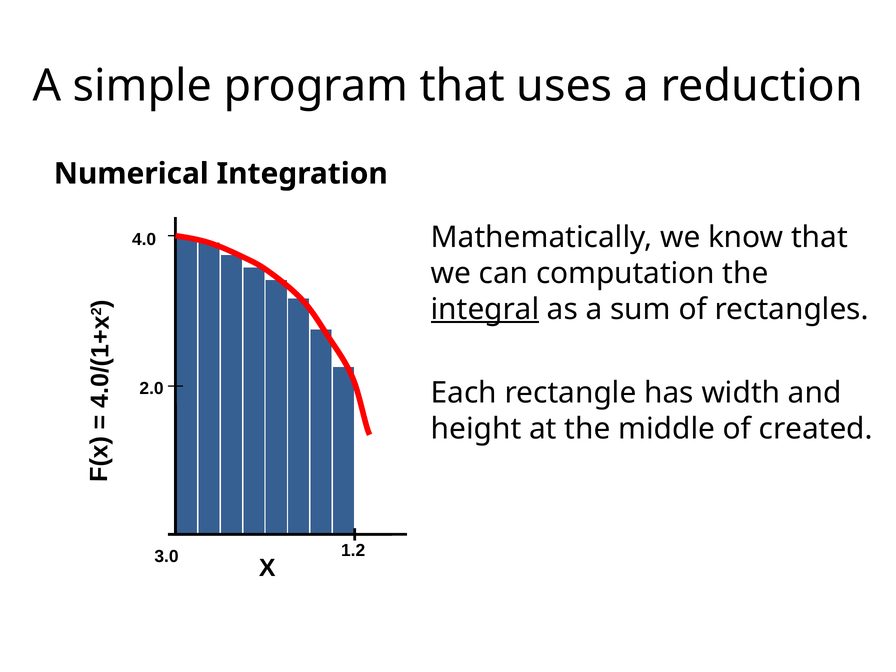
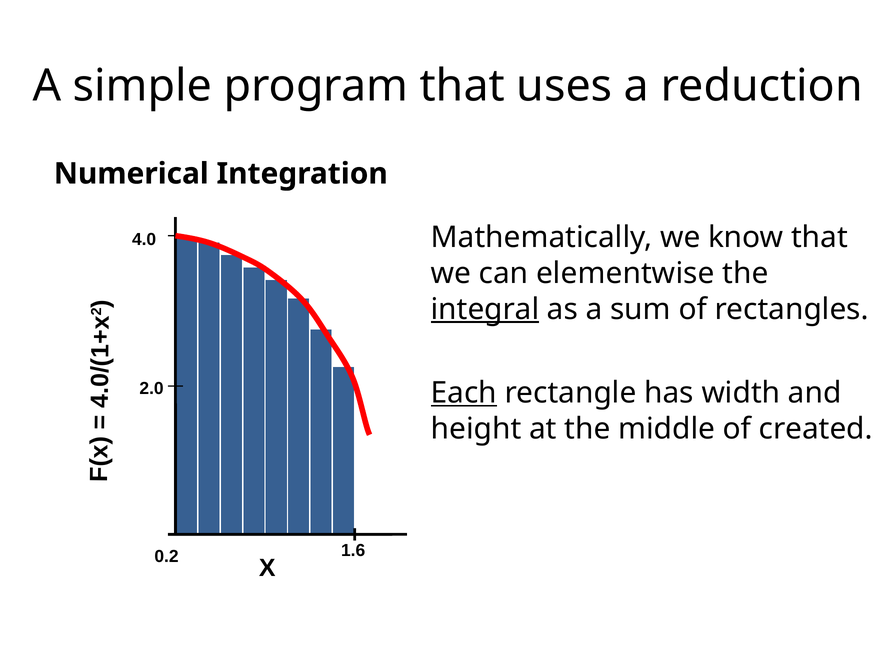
computation: computation -> elementwise (625, 273)
Each underline: none -> present (464, 393)
1.2: 1.2 -> 1.6 (353, 550)
3.0: 3.0 -> 0.2 (166, 557)
